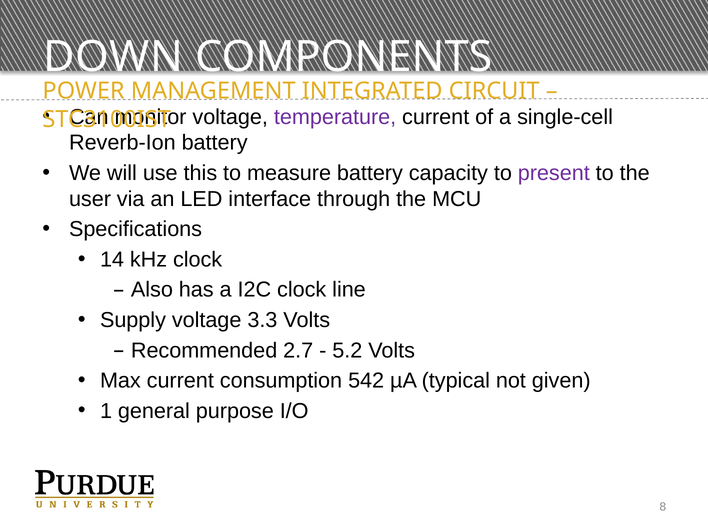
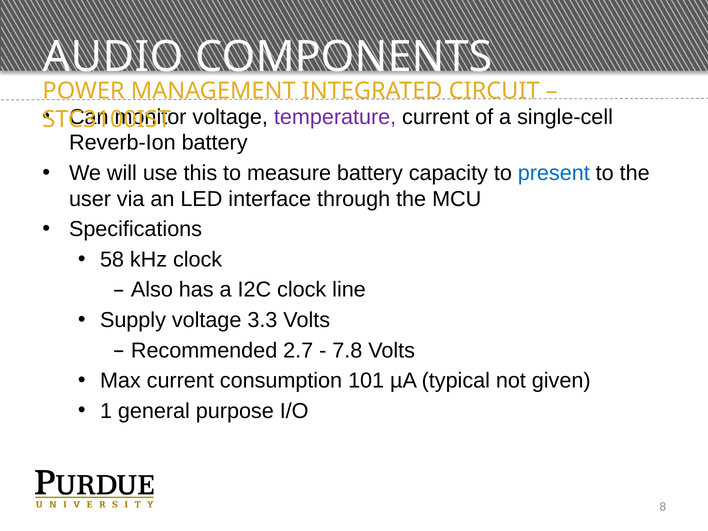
DOWN: DOWN -> AUDIO (113, 57)
present colour: purple -> blue (554, 173)
14: 14 -> 58 (112, 260)
5.2: 5.2 -> 7.8 (347, 350)
542: 542 -> 101 (366, 381)
